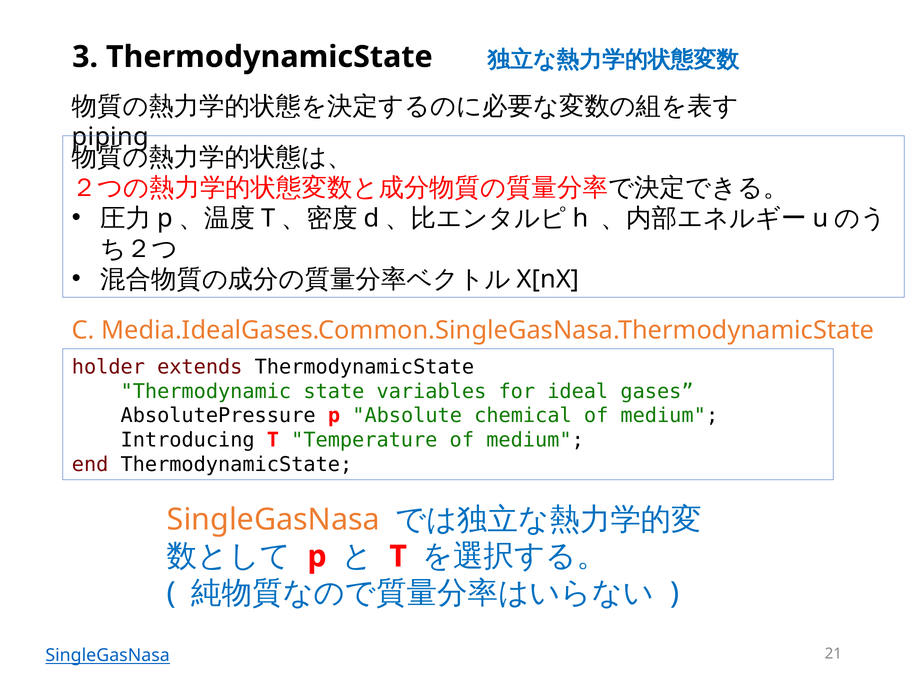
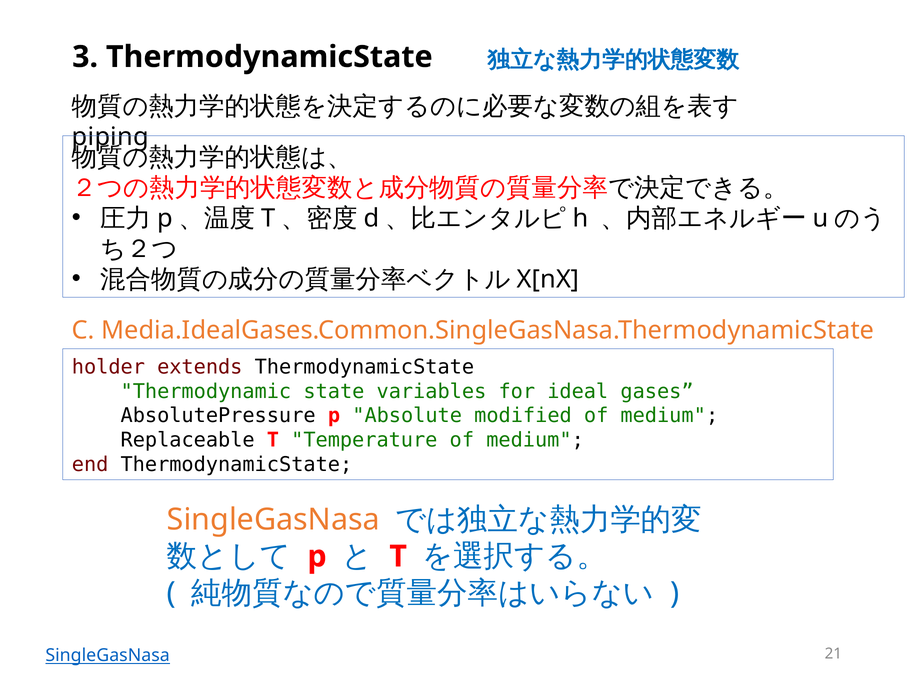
chemical: chemical -> modified (523, 415)
Introducing: Introducing -> Replaceable (188, 440)
